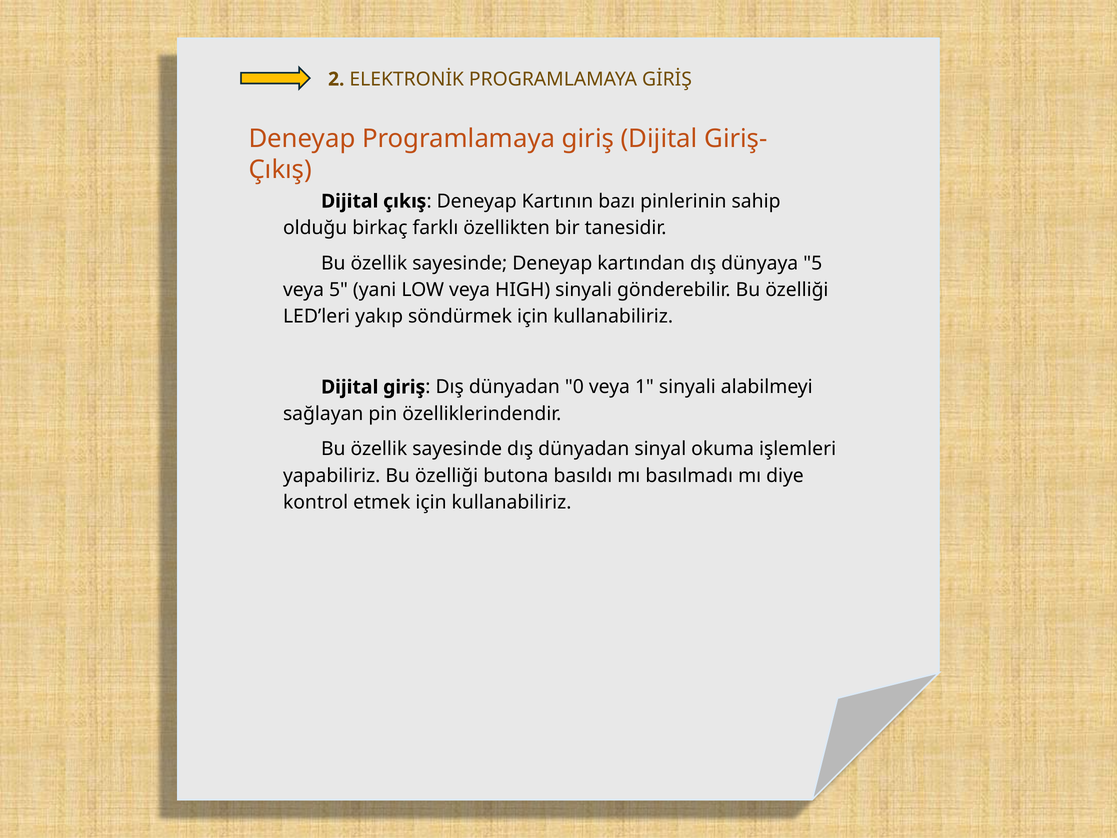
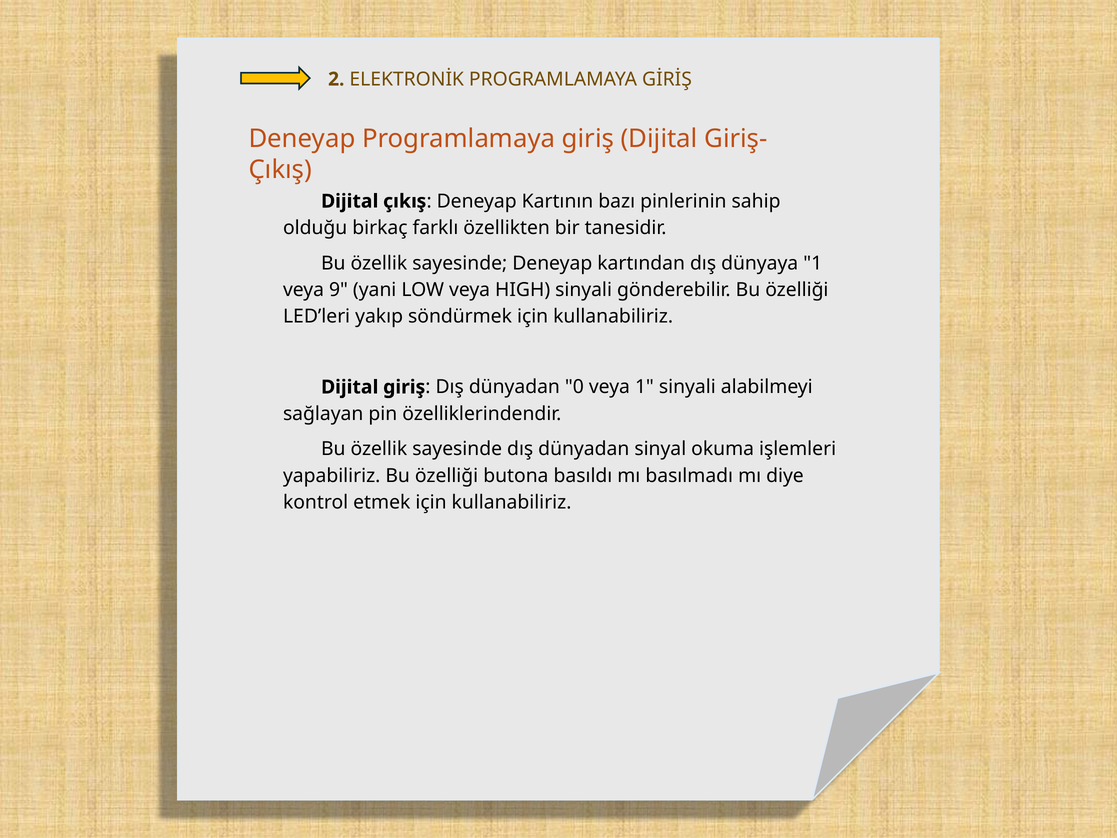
dünyaya 5: 5 -> 1 (813, 263)
veya 5: 5 -> 9 (338, 290)
